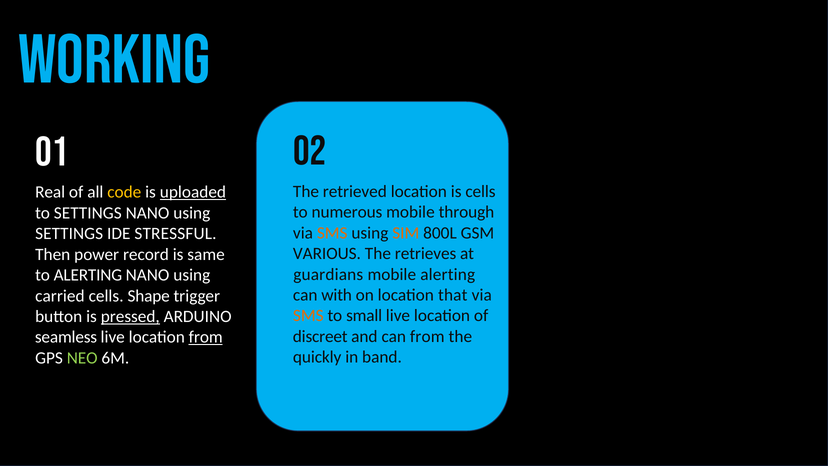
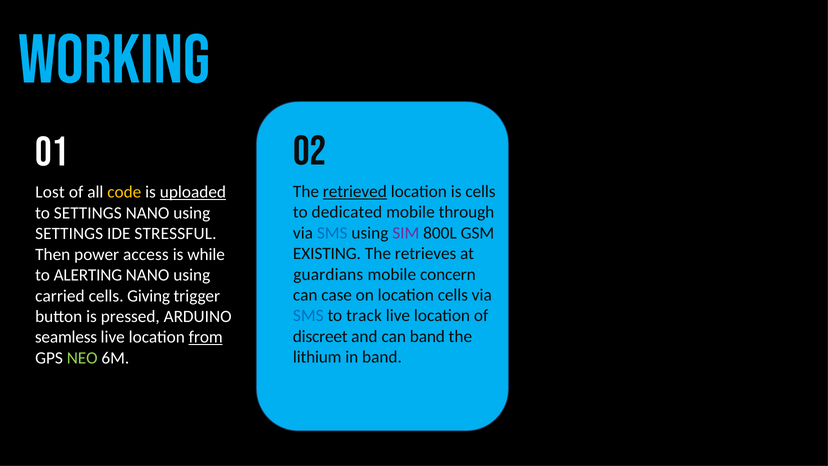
retrieved underline: none -> present (355, 191)
Real: Real -> Lost (50, 192)
numerous: numerous -> dedicated (347, 212)
SMS colour: orange -> blue (332, 233)
SIM colour: orange -> purple (406, 233)
VARIOUS: VARIOUS -> EXISTING (327, 253)
record: record -> access (146, 254)
same: same -> while (206, 254)
mobile alerting: alerting -> concern (448, 274)
with: with -> case (337, 295)
location that: that -> cells (453, 295)
Shape: Shape -> Giving (149, 296)
SMS colour: orange -> blue (308, 316)
small: small -> track (364, 316)
pressed underline: present -> none (130, 316)
can from: from -> band (427, 336)
quickly: quickly -> lithium (317, 357)
